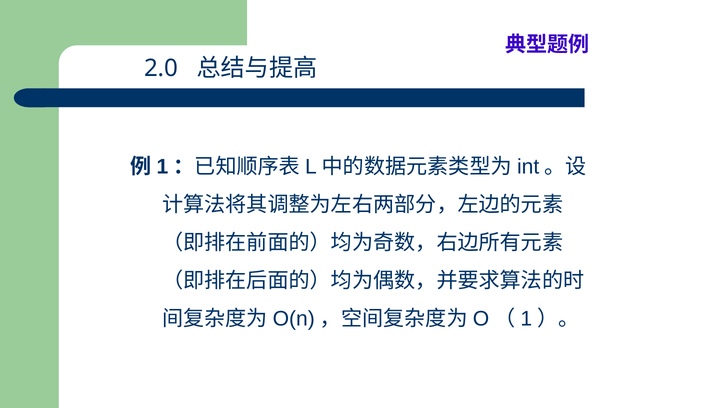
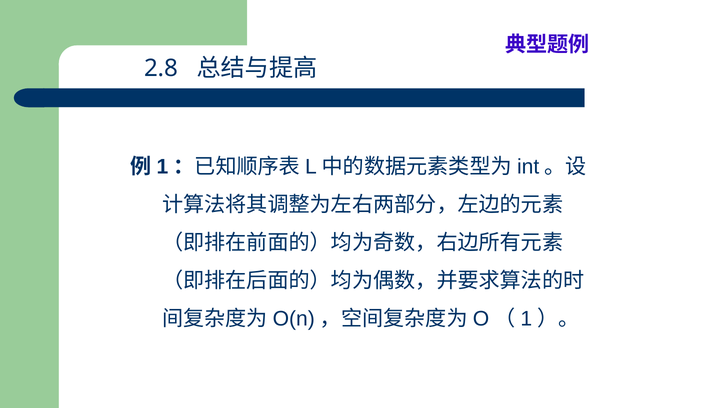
2.0: 2.0 -> 2.8 (161, 68)
